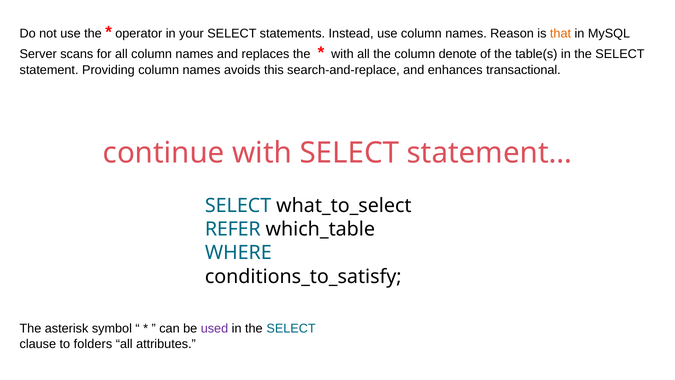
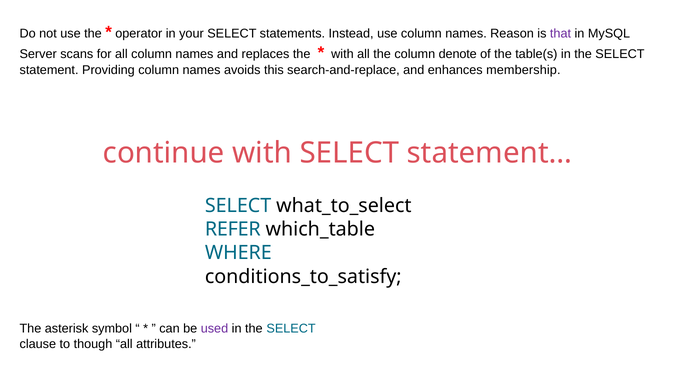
that colour: orange -> purple (561, 34)
transactional: transactional -> membership (523, 70)
folders: folders -> though (93, 344)
